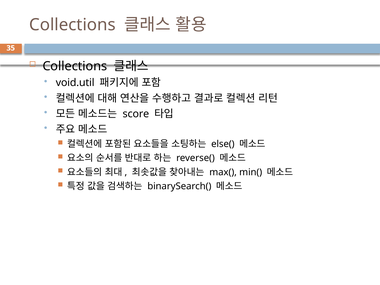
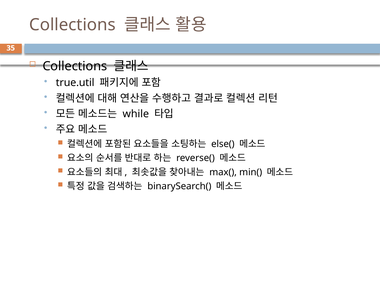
void.util: void.util -> true.util (75, 83)
score: score -> while (136, 114)
